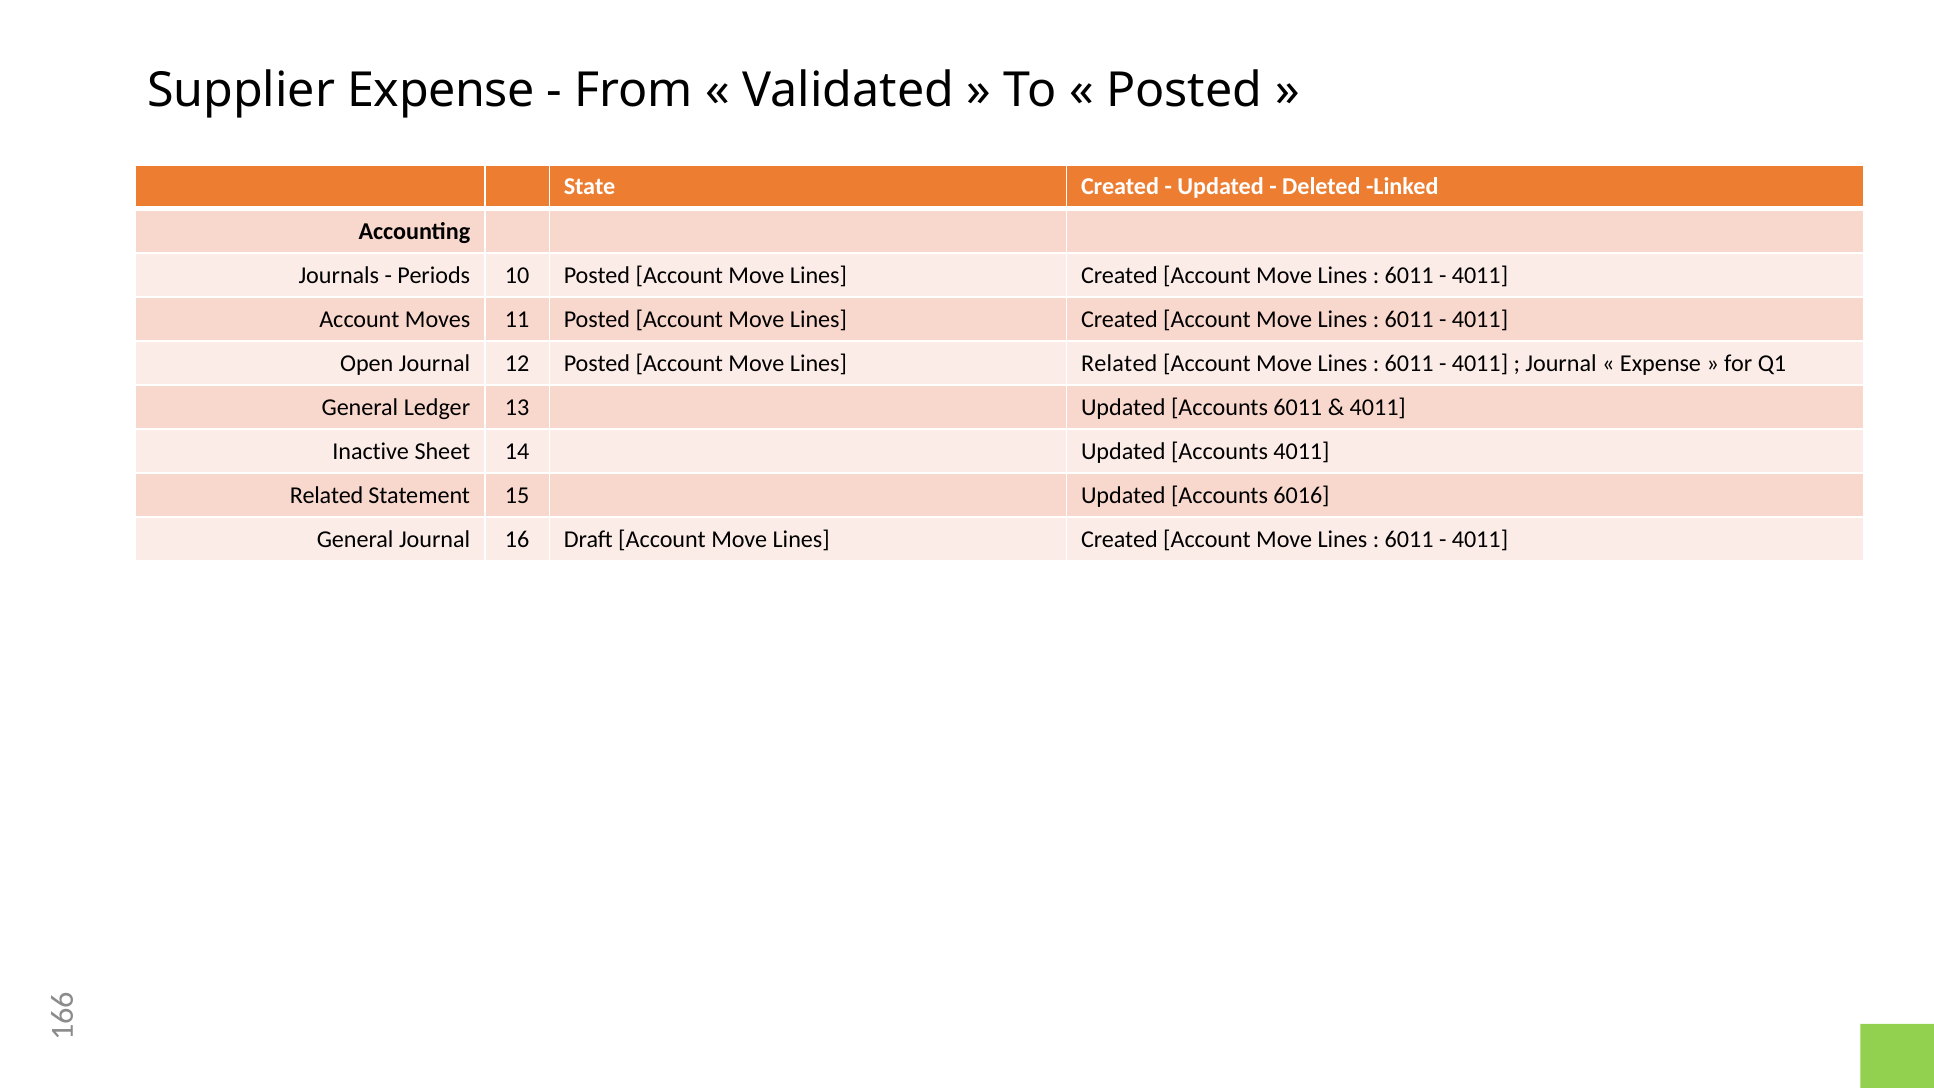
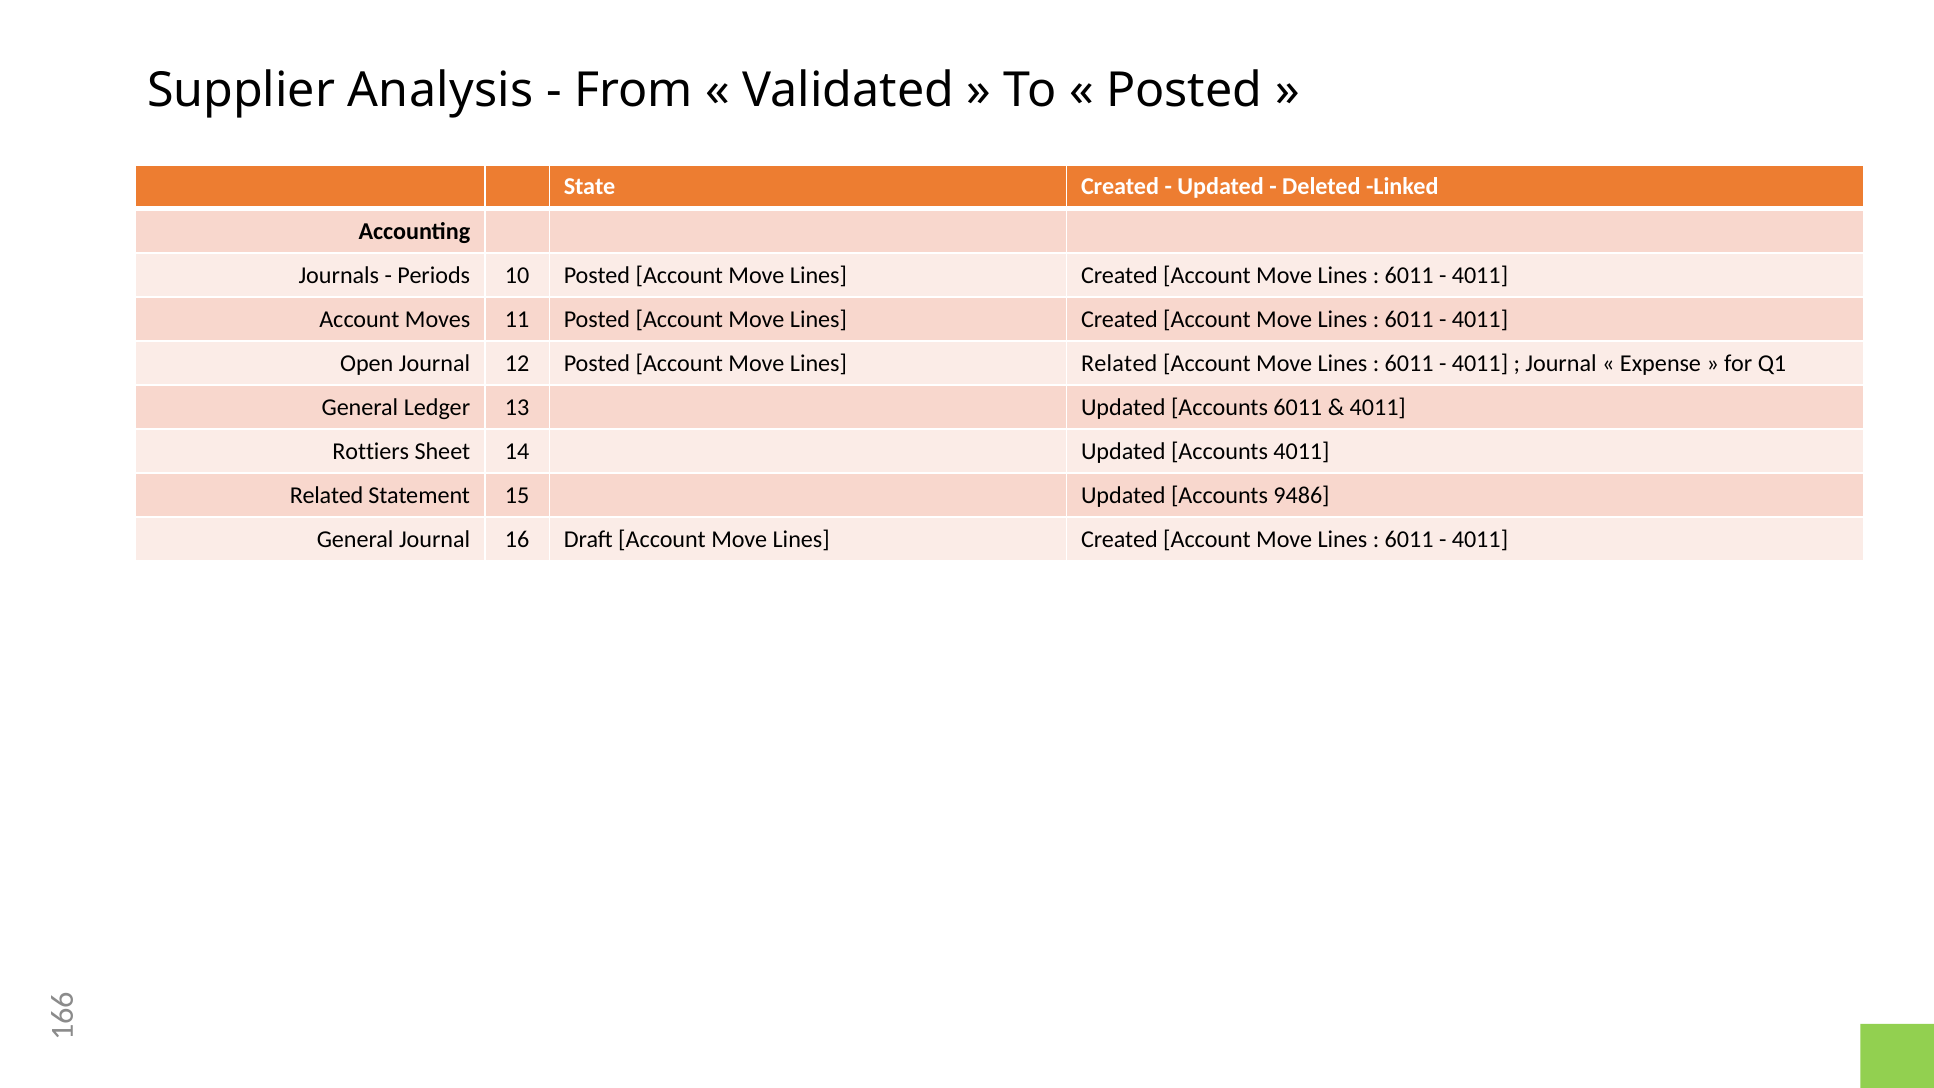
Supplier Expense: Expense -> Analysis (441, 91)
Inactive: Inactive -> Rottiers (371, 451)
6016: 6016 -> 9486 (1301, 495)
